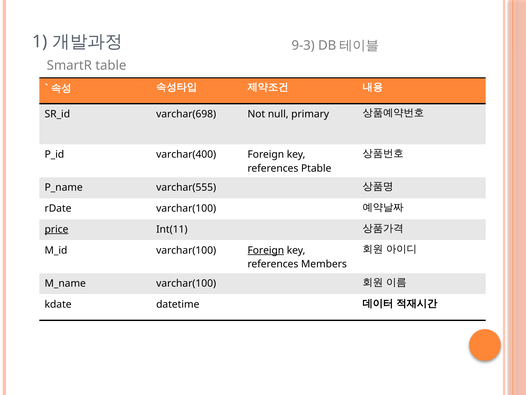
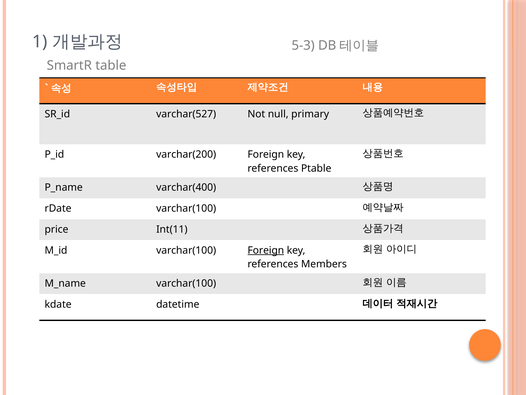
9-3: 9-3 -> 5-3 (303, 45)
varchar(698: varchar(698 -> varchar(527 (186, 114)
varchar(400: varchar(400 -> varchar(200 (186, 154)
varchar(555: varchar(555 -> varchar(400 (186, 187)
price underline: present -> none (56, 229)
